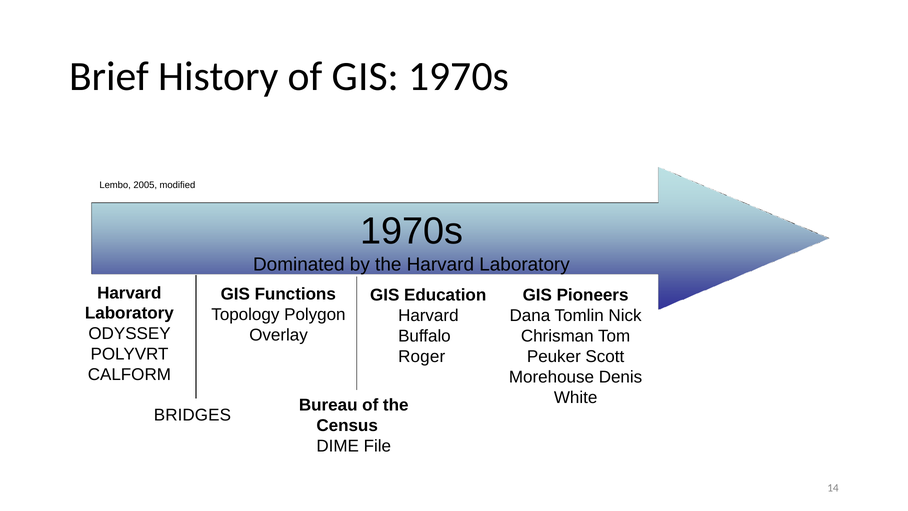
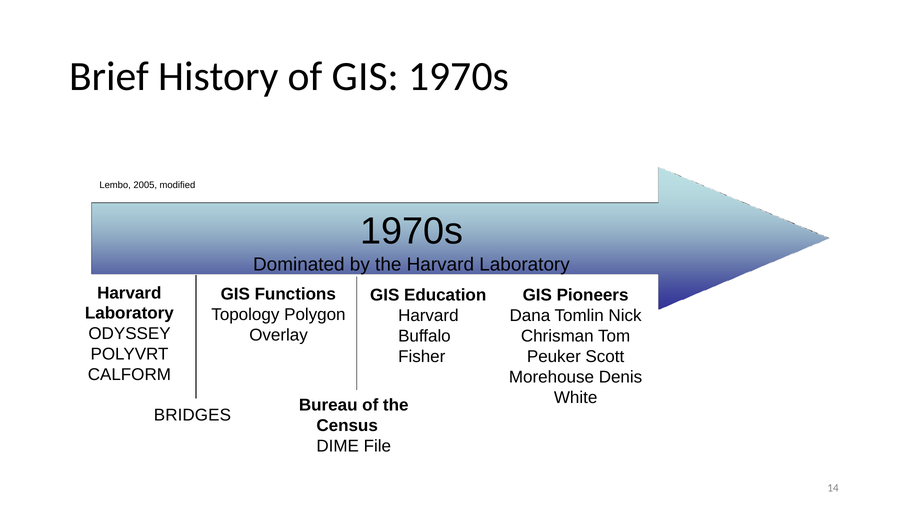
Roger: Roger -> Fisher (422, 356)
